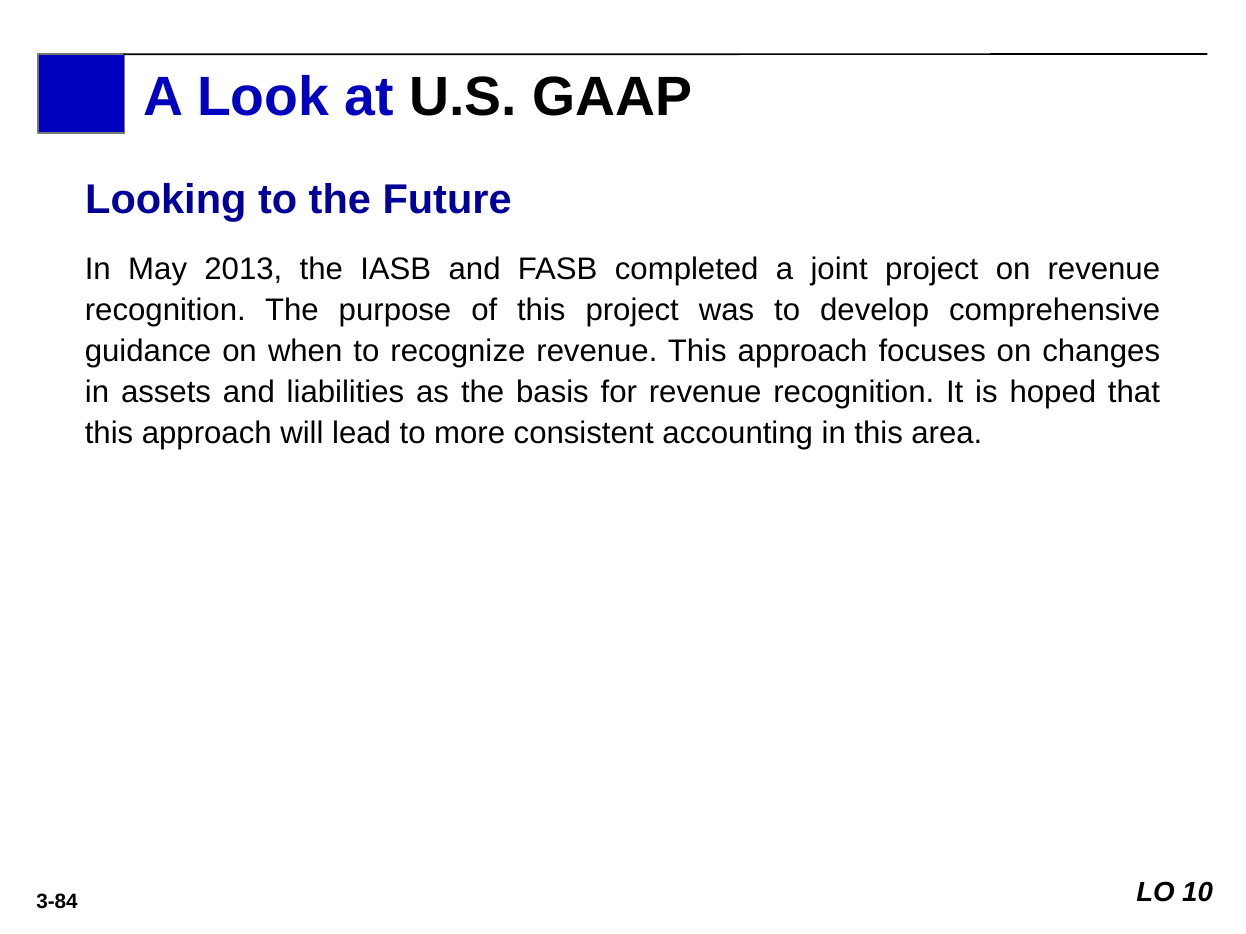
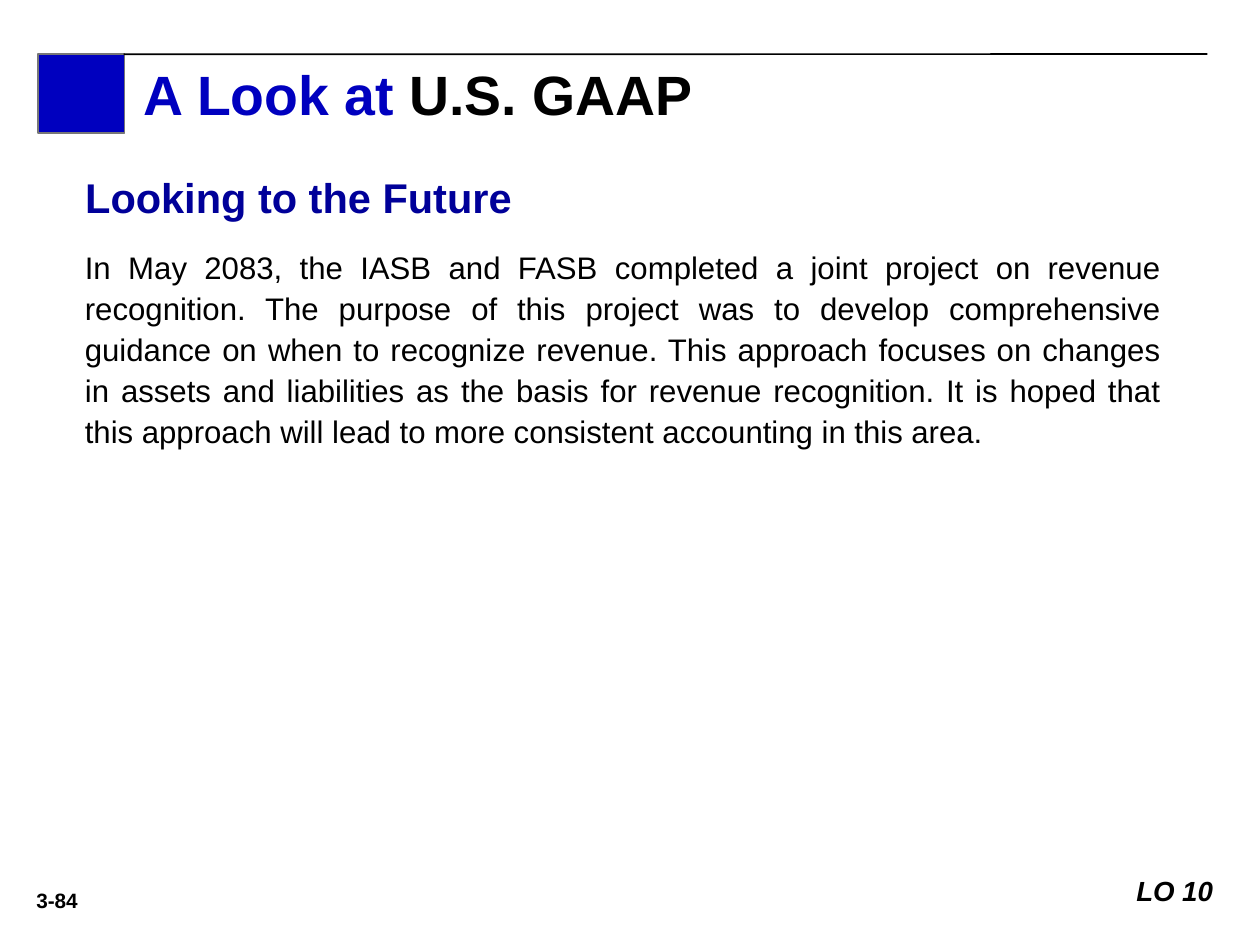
2013: 2013 -> 2083 (243, 269)
